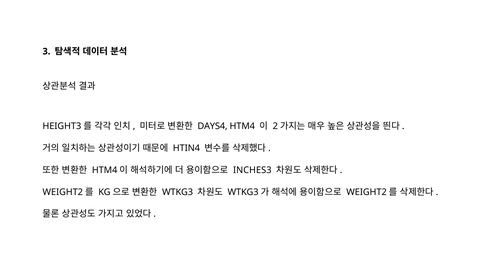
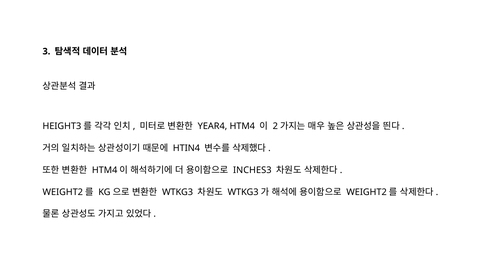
DAYS4: DAYS4 -> YEAR4 (212, 126)
